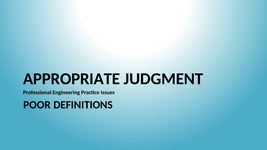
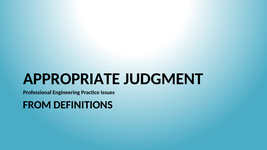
POOR: POOR -> FROM (37, 105)
